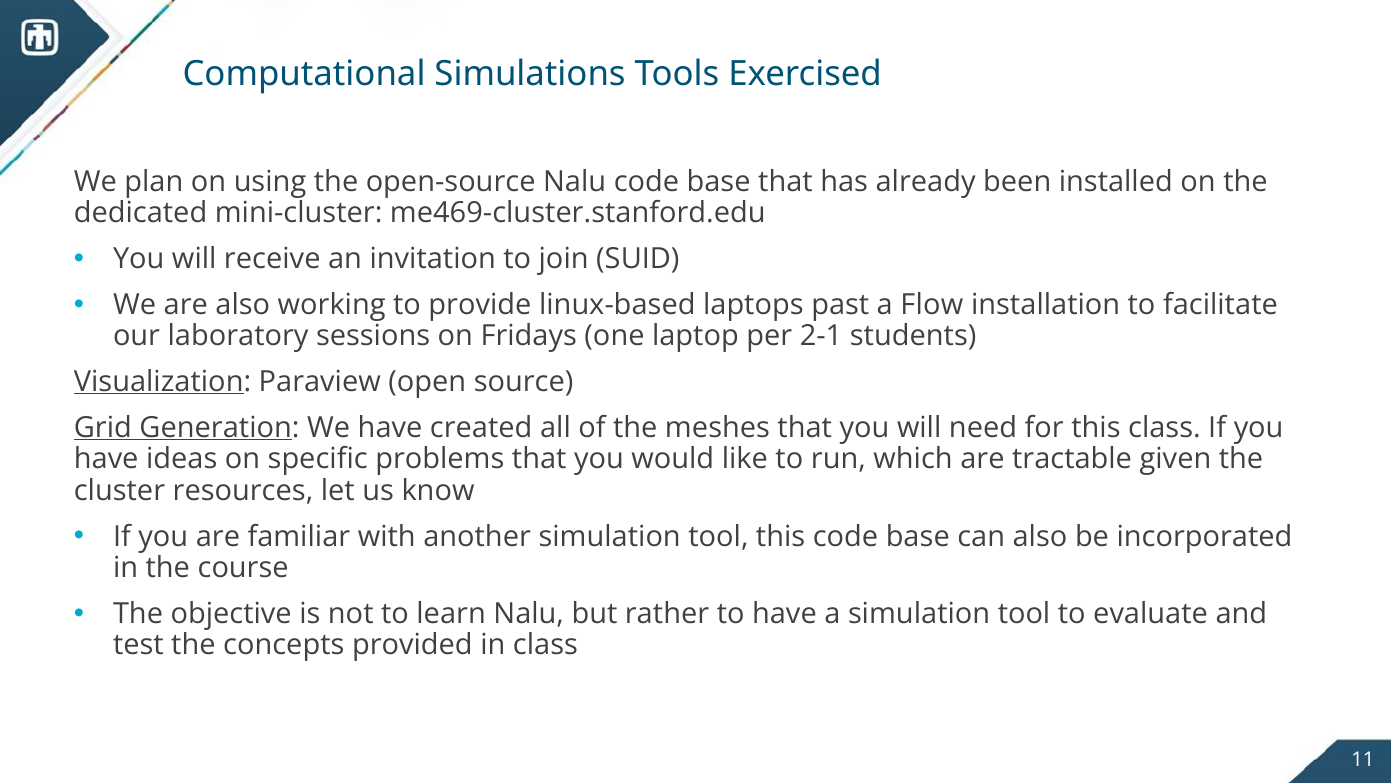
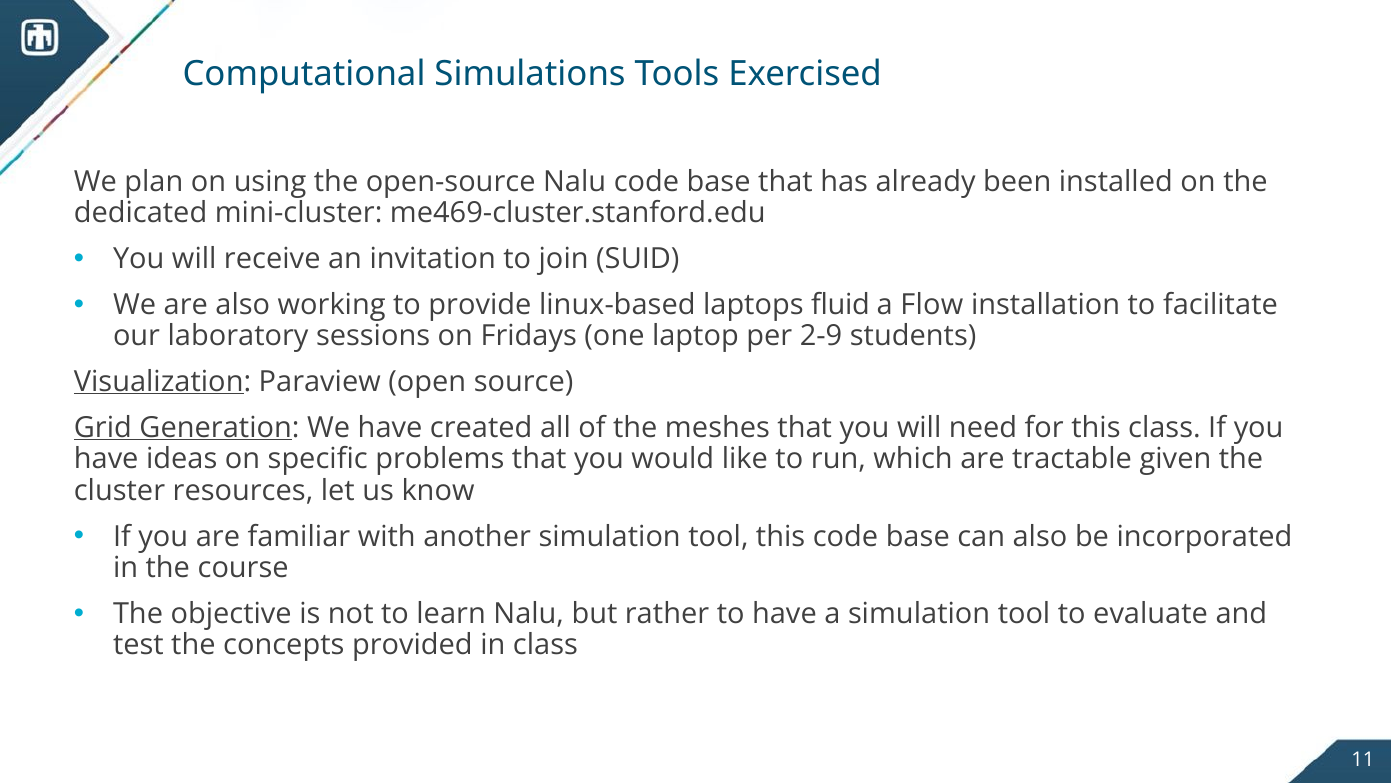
past: past -> fluid (840, 305)
2-1: 2-1 -> 2-9 (821, 336)
